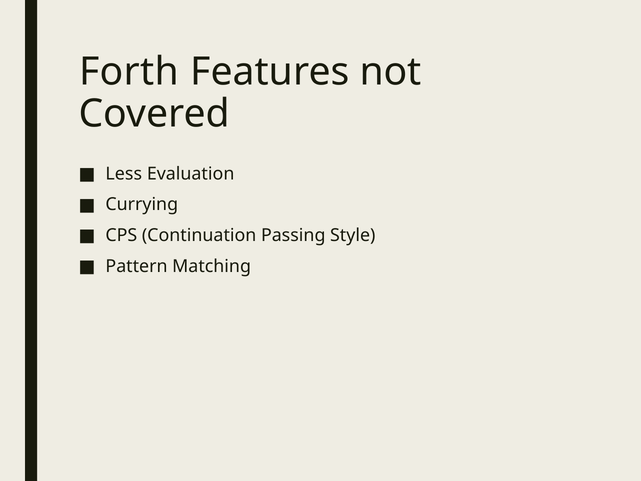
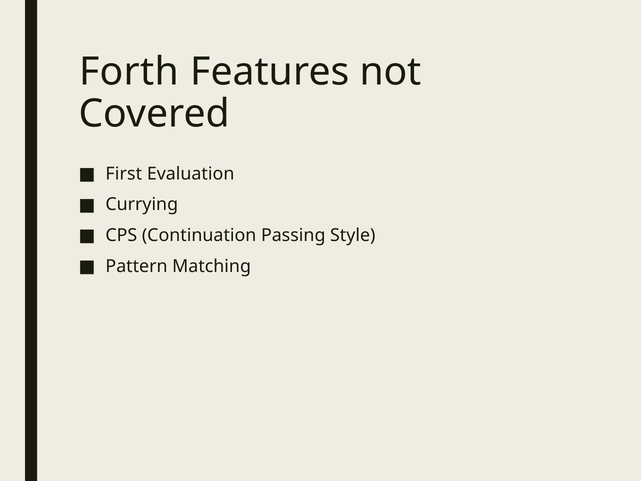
Less: Less -> First (124, 174)
